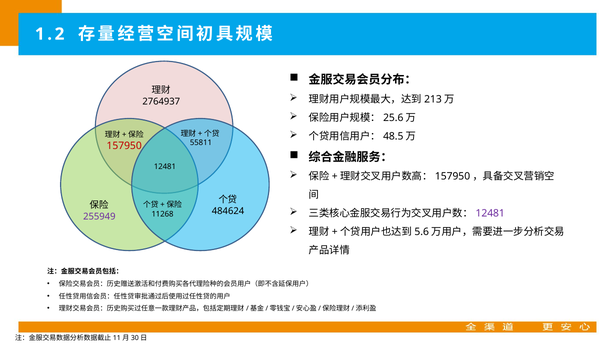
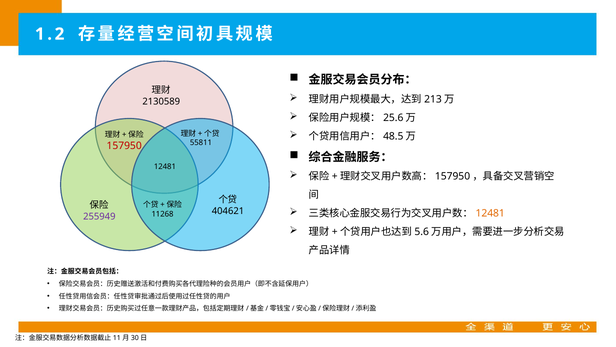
2764937: 2764937 -> 2130589 (161, 101)
12481 colour: purple -> orange (490, 213)
484624: 484624 -> 404621 (228, 211)
